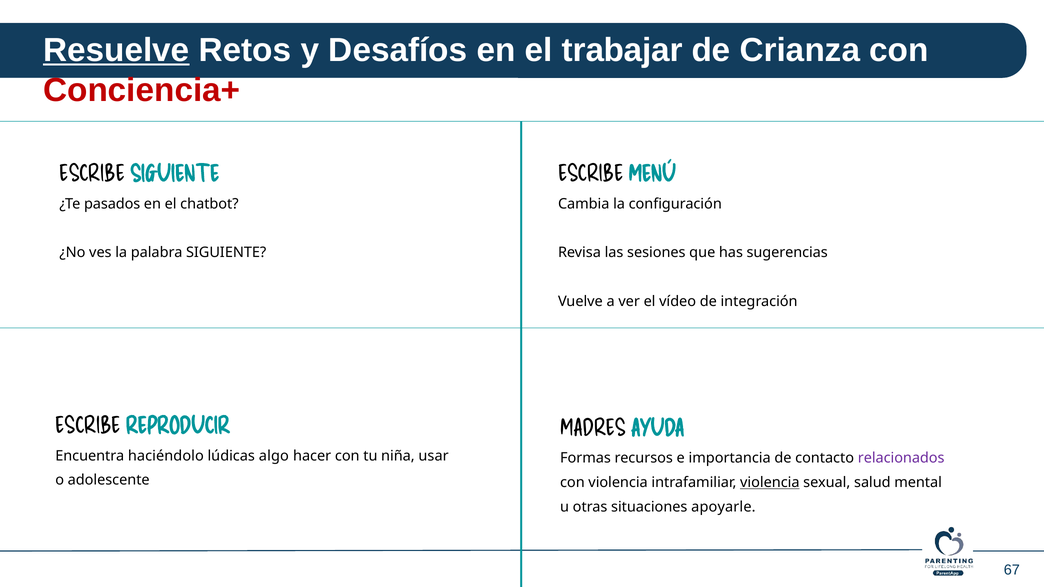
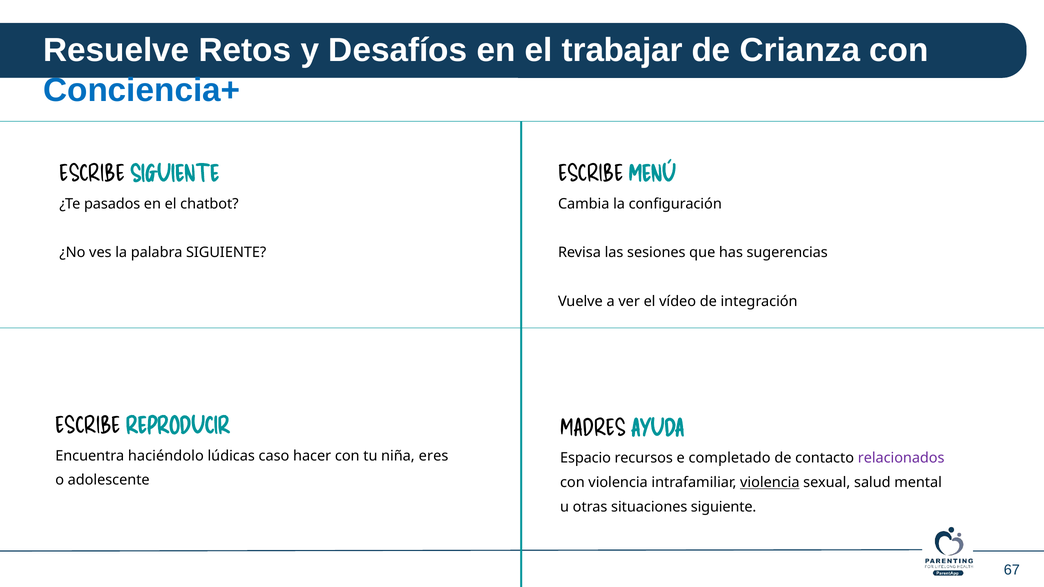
Resuelve underline: present -> none (116, 50)
Conciencia+ colour: red -> blue (142, 90)
algo: algo -> caso (274, 456)
usar: usar -> eres (434, 456)
Formas: Formas -> Espacio (586, 458)
importancia: importancia -> completado (730, 458)
situaciones apoyarle: apoyarle -> siguiente (724, 507)
